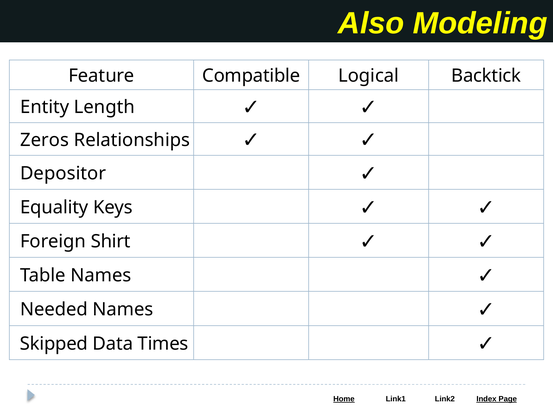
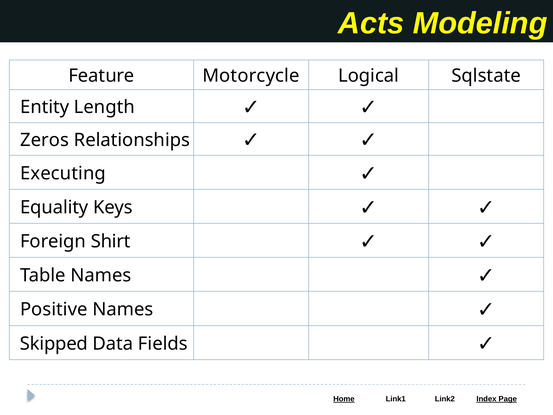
Also: Also -> Acts (371, 23)
Compatible: Compatible -> Motorcycle (251, 76)
Backtick: Backtick -> Sqlstate (486, 76)
Depositor: Depositor -> Executing (63, 173)
Needed: Needed -> Positive (54, 309)
Times: Times -> Fields (163, 343)
